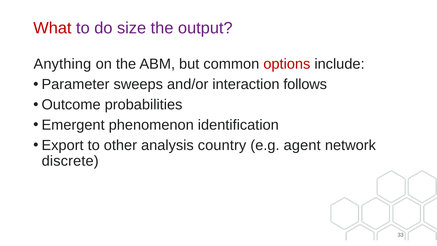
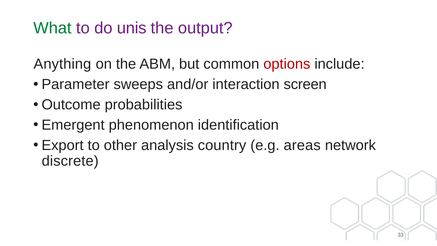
What colour: red -> green (52, 28)
size: size -> unis (132, 28)
follows: follows -> screen (305, 84)
agent: agent -> areas (302, 145)
